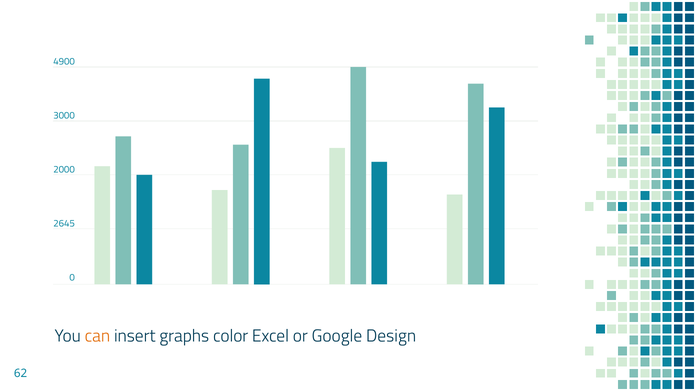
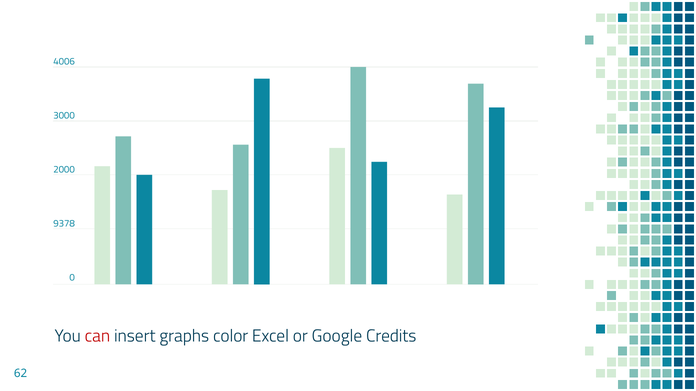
4900: 4900 -> 4006 (64, 61)
2645: 2645 -> 9378 (64, 224)
can colour: orange -> red (97, 337)
Design: Design -> Credits (391, 337)
